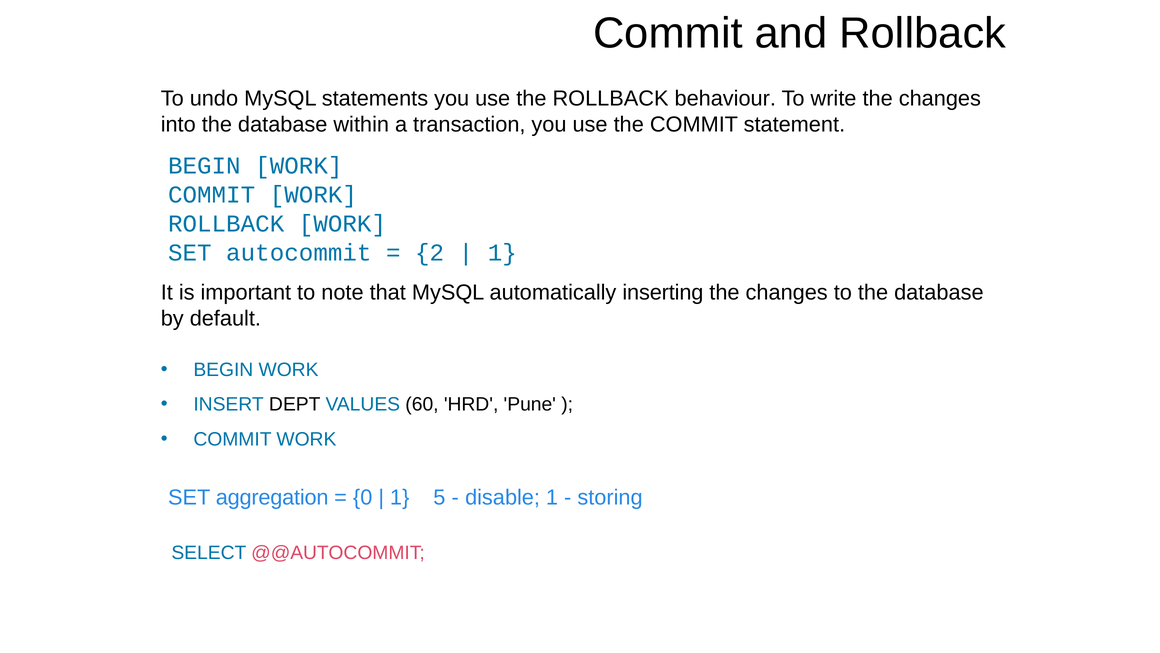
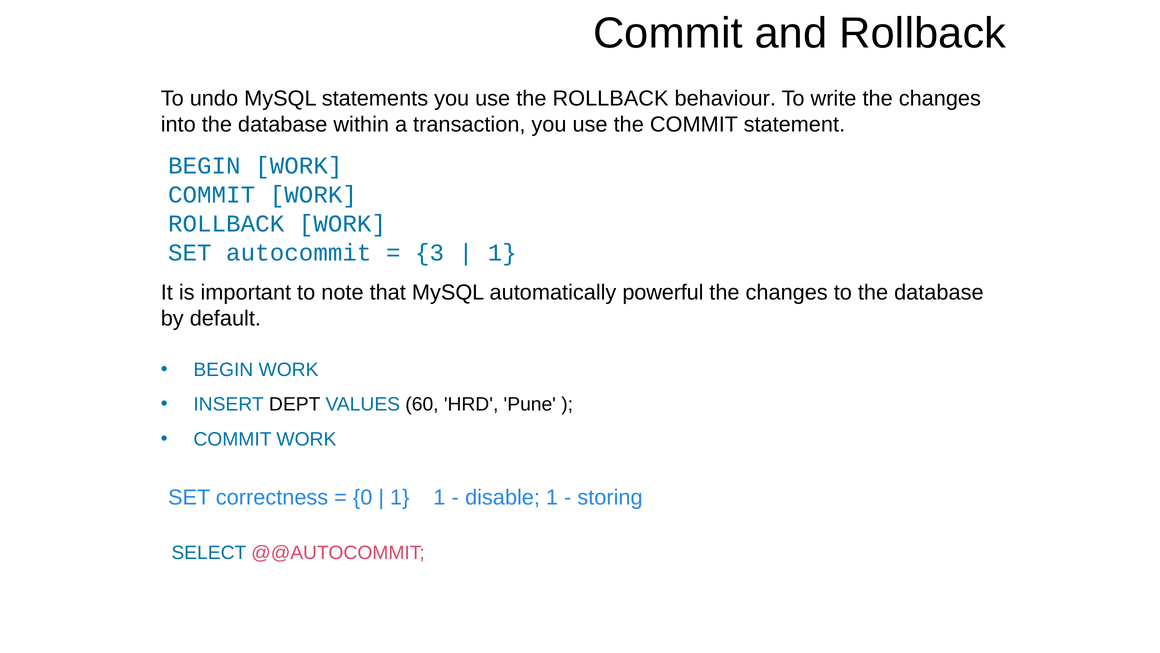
2: 2 -> 3 (430, 253)
inserting: inserting -> powerful (663, 292)
aggregation: aggregation -> correctness (272, 497)
1 5: 5 -> 1 (439, 497)
